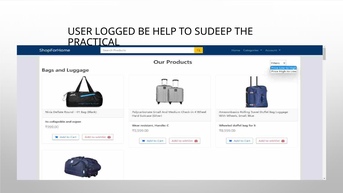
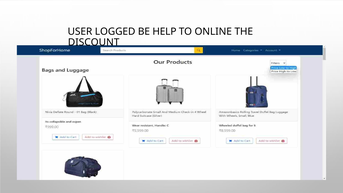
SUDEEP: SUDEEP -> ONLINE (213, 32)
PRACTICAL: PRACTICAL -> DISCOUNT (94, 42)
